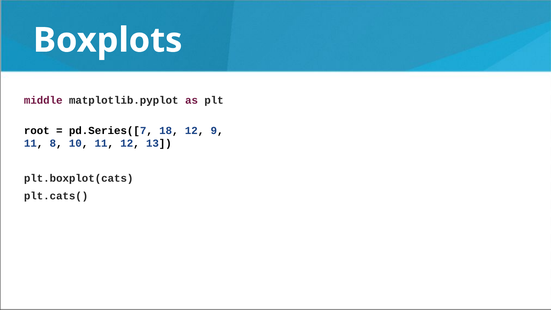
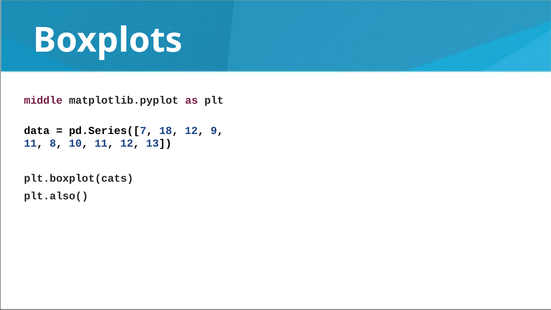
root: root -> data (37, 131)
plt.cats(: plt.cats( -> plt.also( (56, 196)
